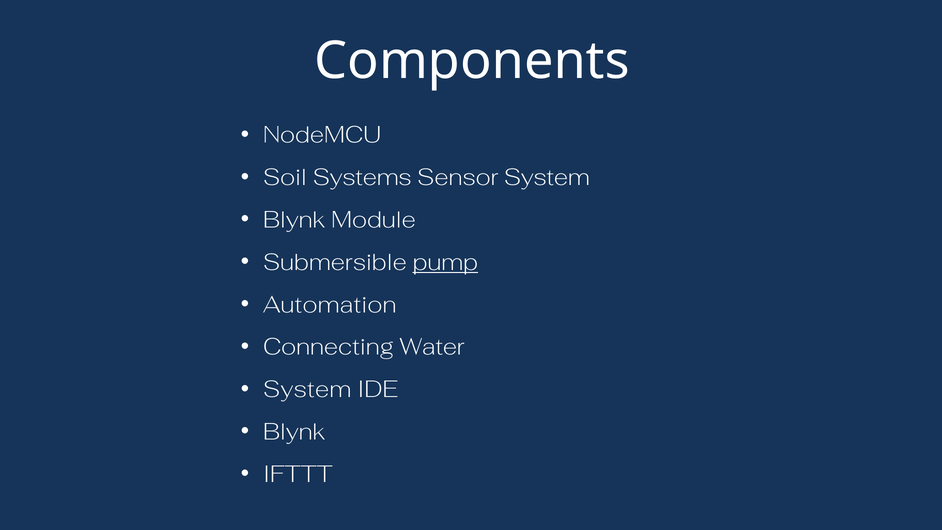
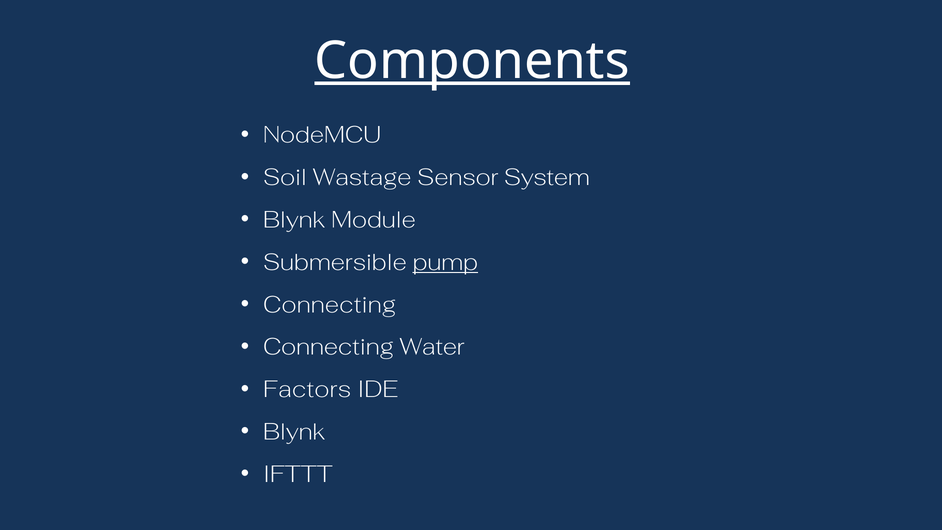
Components underline: none -> present (472, 61)
Systems: Systems -> Wastage (362, 177)
Automation: Automation -> Connecting (330, 305)
System: System -> Factors (307, 389)
